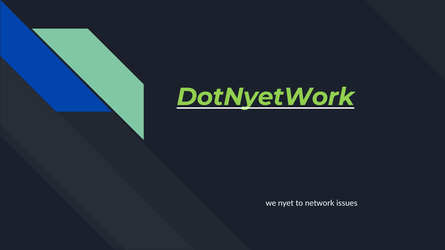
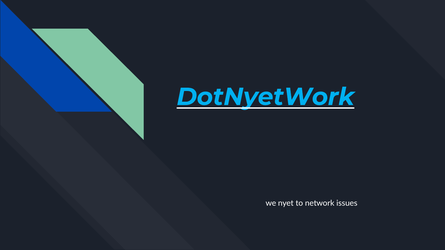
DotNyetWork colour: light green -> light blue (265, 97)
